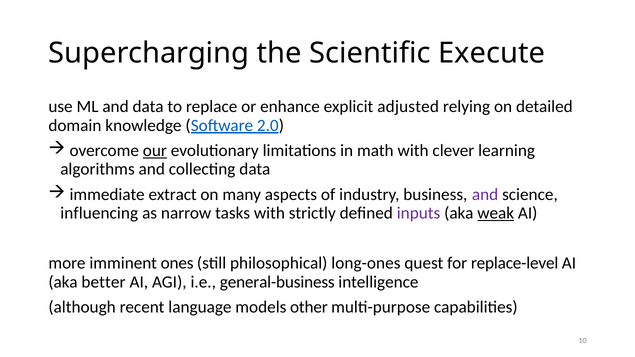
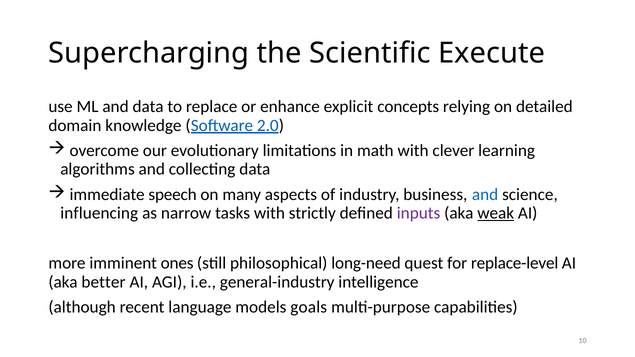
adjusted: adjusted -> concepts (408, 107)
our underline: present -> none (155, 151)
extract: extract -> speech (173, 194)
and colour: purple -> blue (485, 194)
long-ones: long-ones -> long-need (366, 263)
general-business: general-business -> general-industry (277, 282)
other: other -> goals (309, 307)
